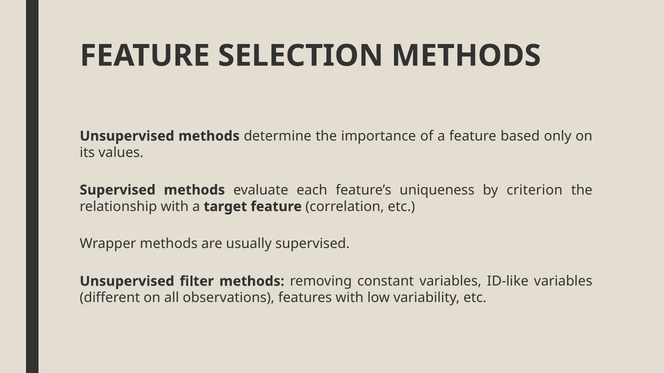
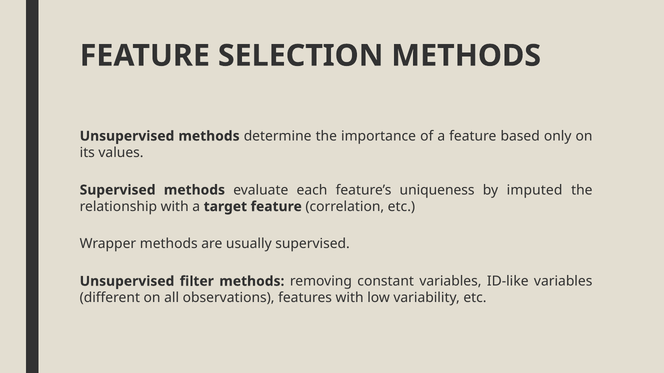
criterion: criterion -> imputed (535, 190)
